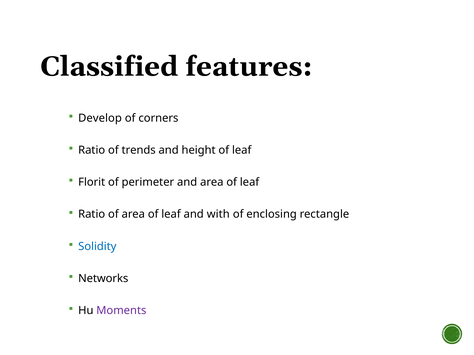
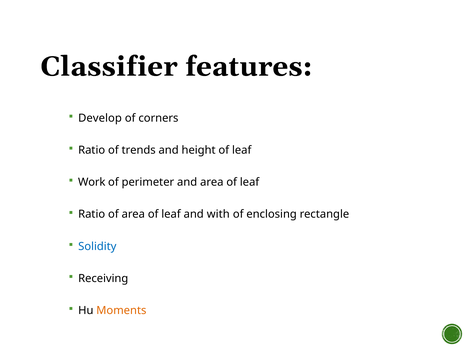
Classified: Classified -> Classifier (109, 67)
Florit: Florit -> Work (92, 183)
Networks: Networks -> Receiving (103, 279)
Moments colour: purple -> orange (121, 311)
